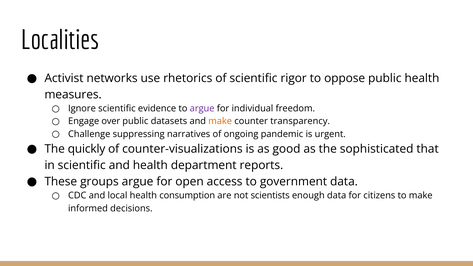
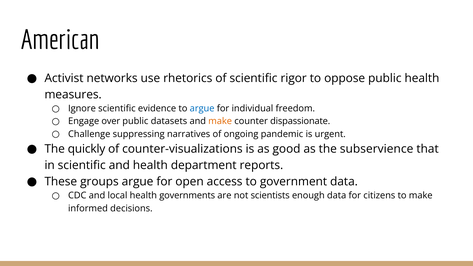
Localities: Localities -> American (60, 40)
argue colour: purple -> blue (202, 109)
transparency: transparency -> dispassionate (300, 121)
sophisticated: sophisticated -> subservience (377, 149)
consumption: consumption -> governments (187, 196)
